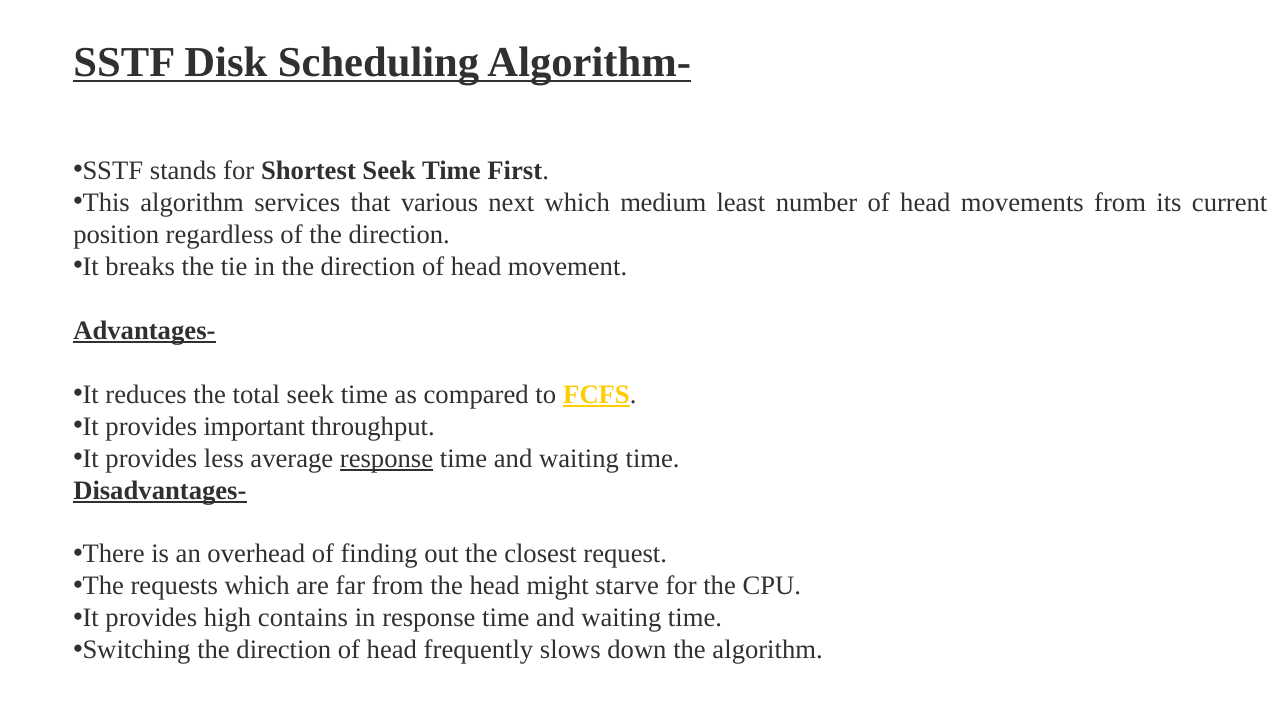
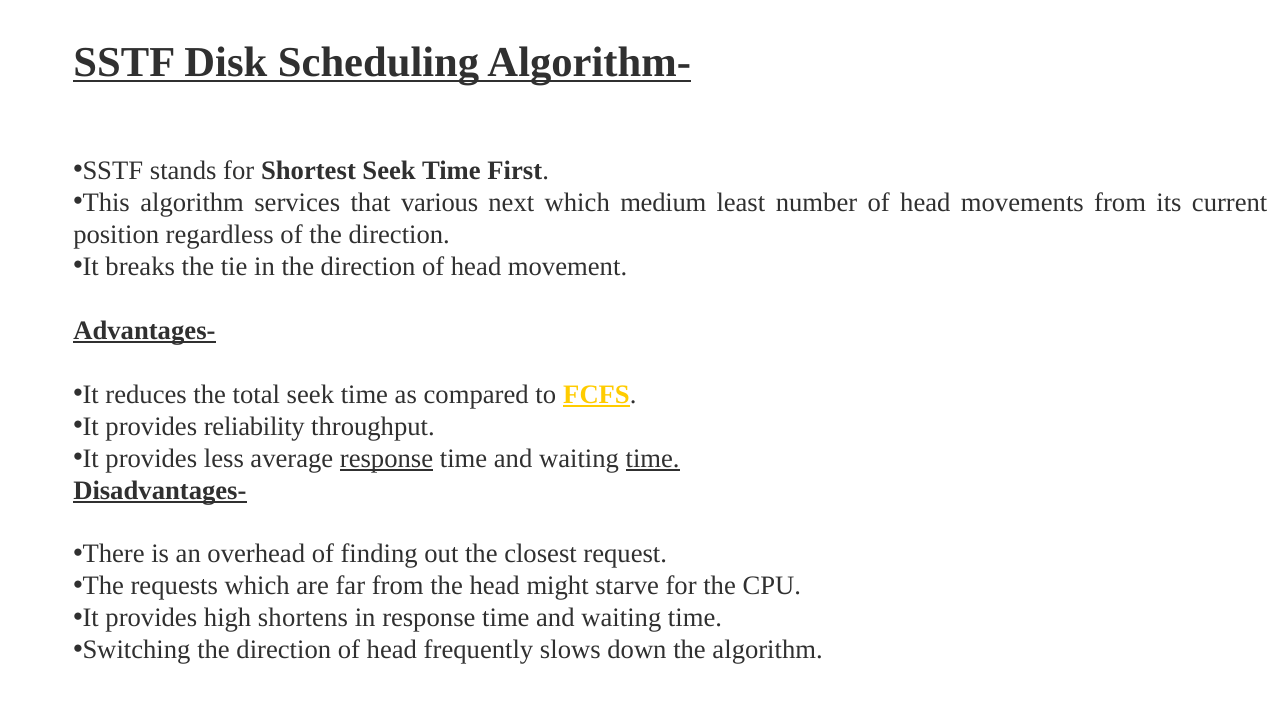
important: important -> reliability (254, 426)
time underline: none -> present (653, 458)
contains: contains -> shortens (303, 618)
